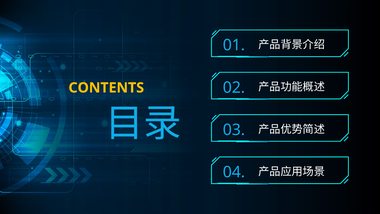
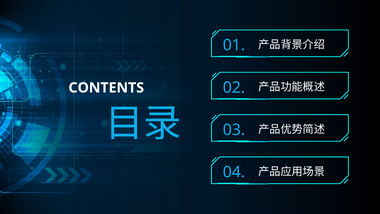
CONTENTS colour: yellow -> white (106, 88)
